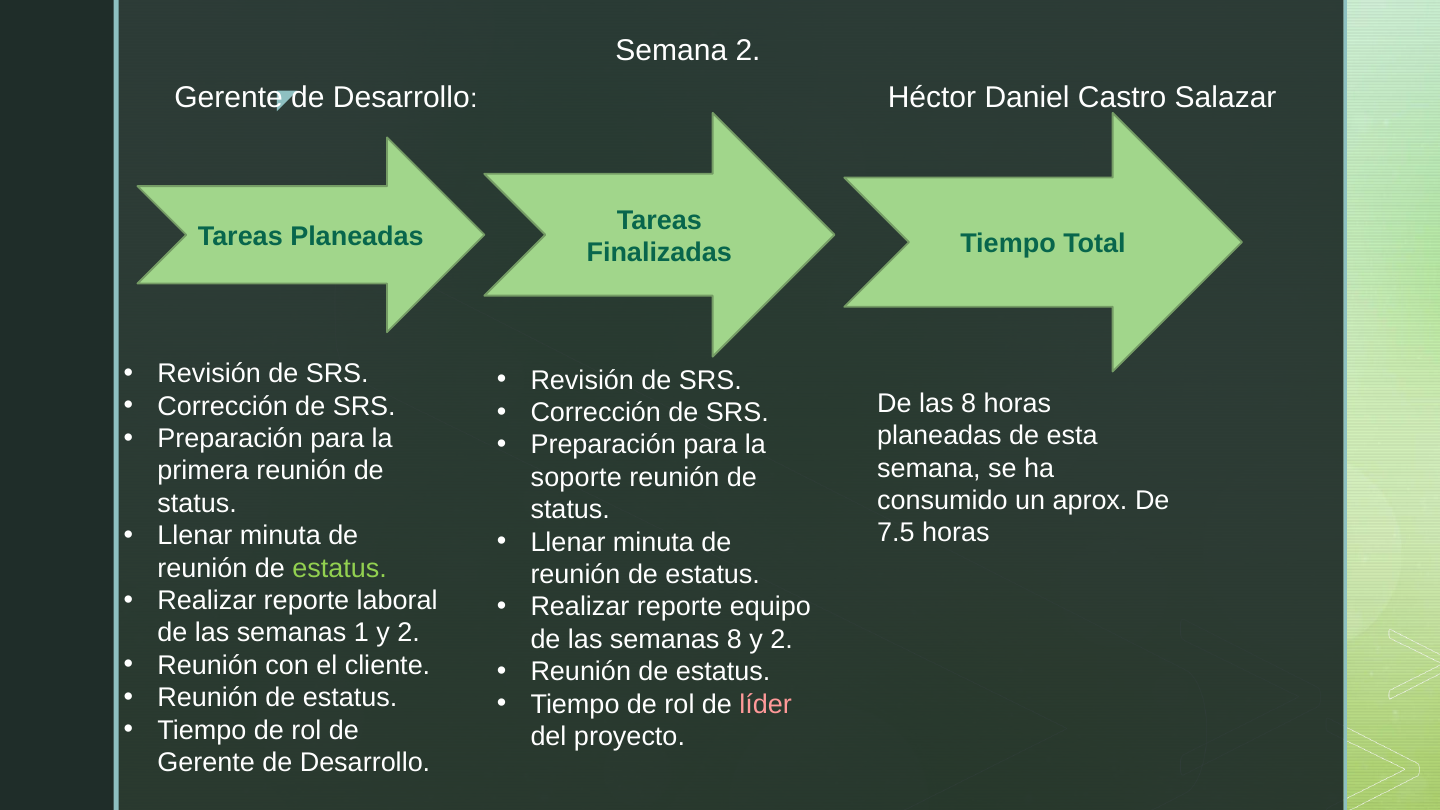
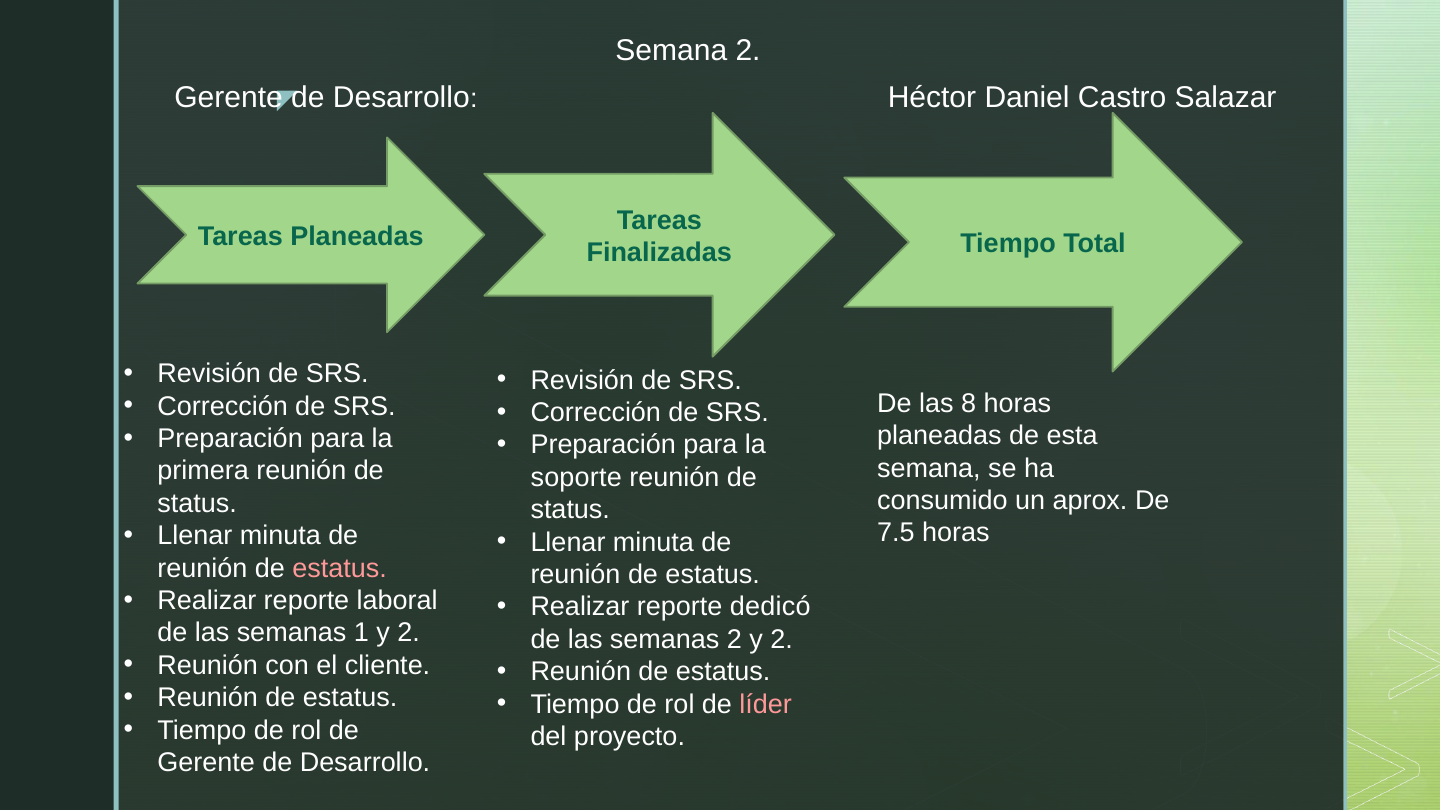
estatus colour: light green -> pink (340, 568)
equipo: equipo -> dedicó (770, 607)
semanas 8: 8 -> 2 (734, 639)
